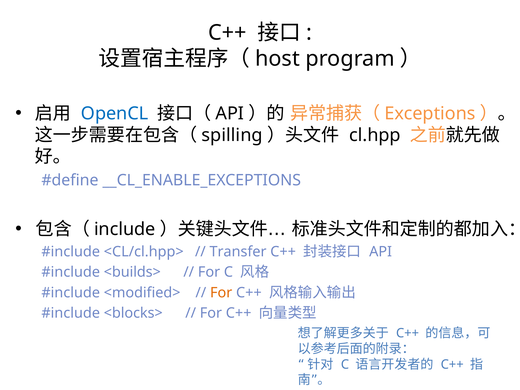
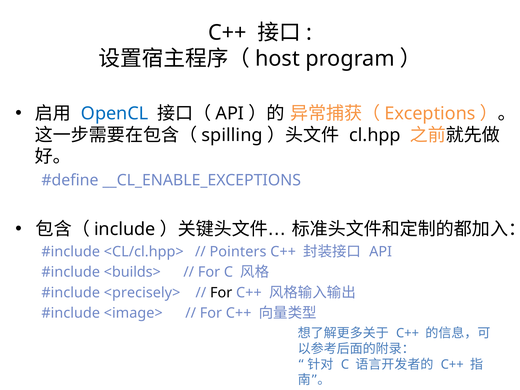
Transfer: Transfer -> Pointers (238, 252)
<modified>: <modified> -> <precisely> (142, 293)
For colour: orange -> black (221, 293)
<blocks>: <blocks> -> <image> (133, 313)
